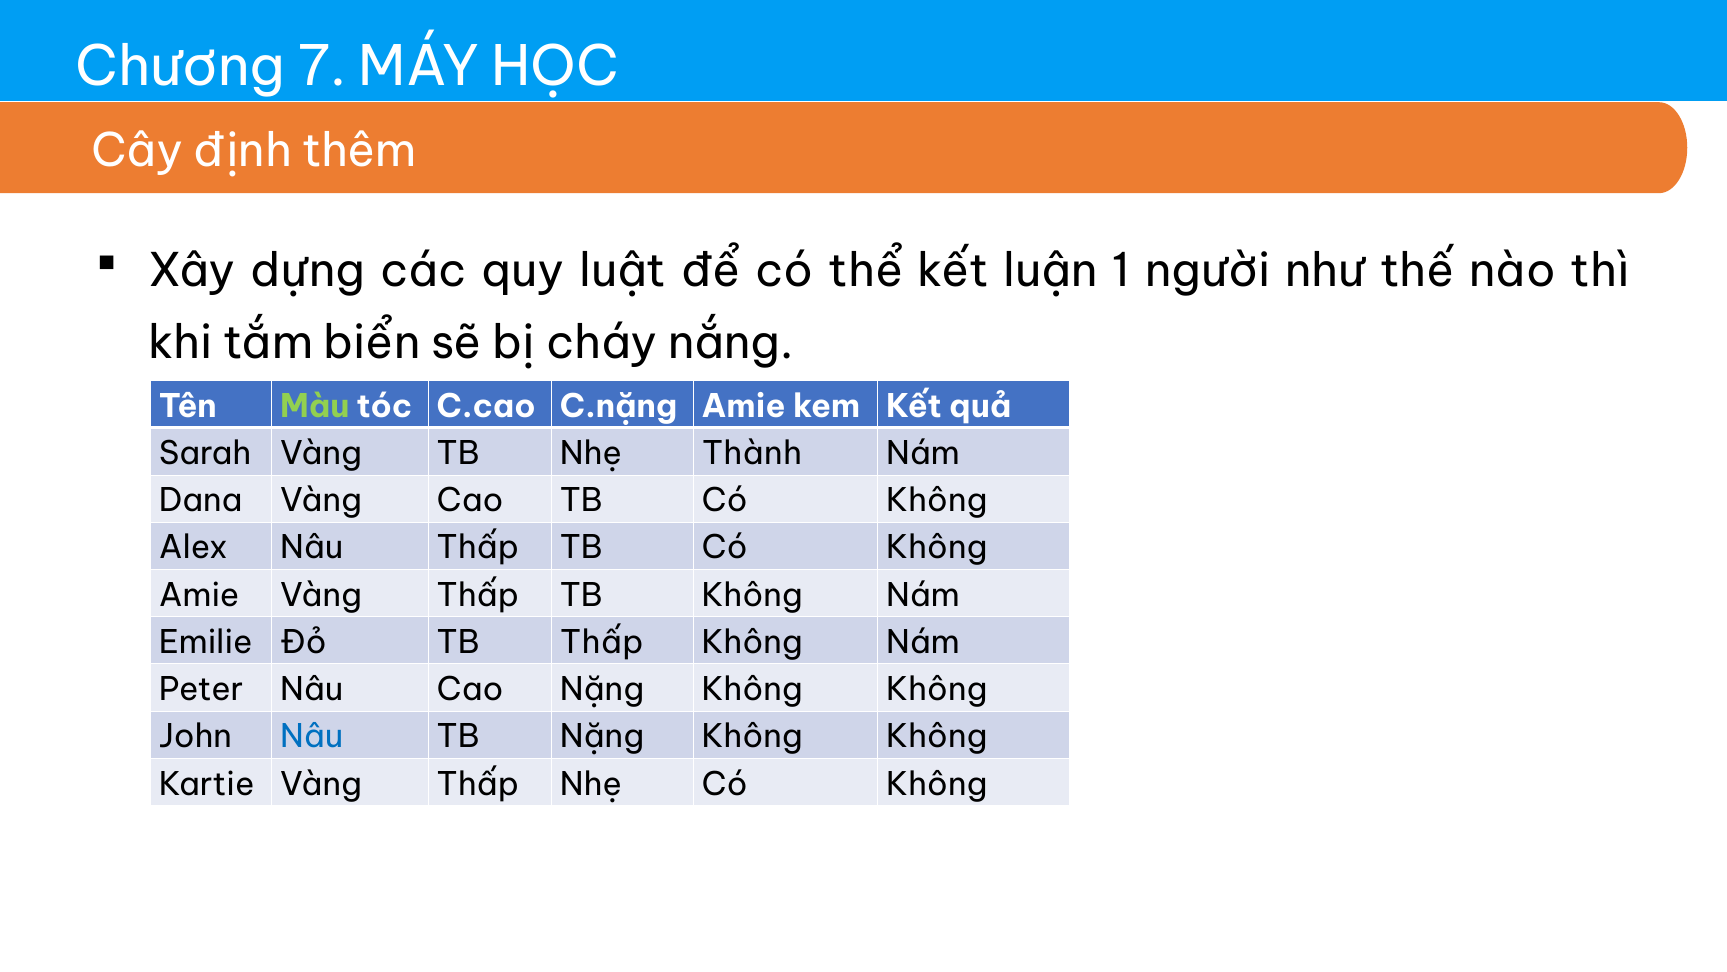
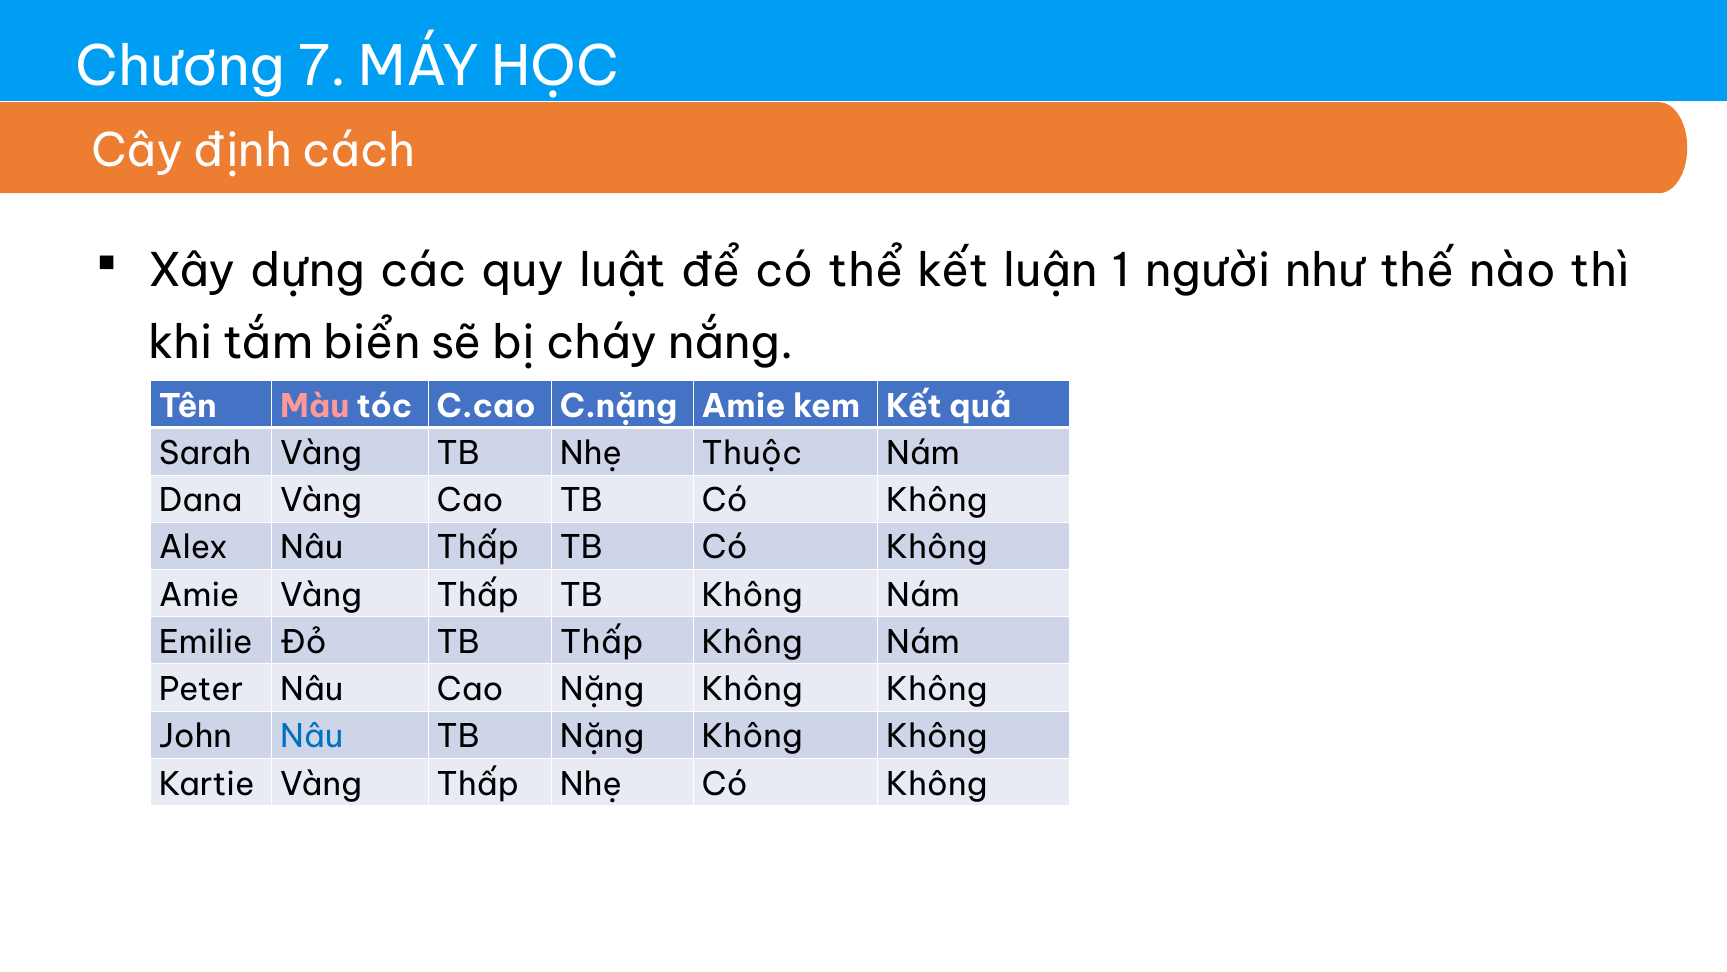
thêm: thêm -> cách (359, 151)
Màu colour: light green -> pink (315, 406)
Thành: Thành -> Thuộc (752, 454)
